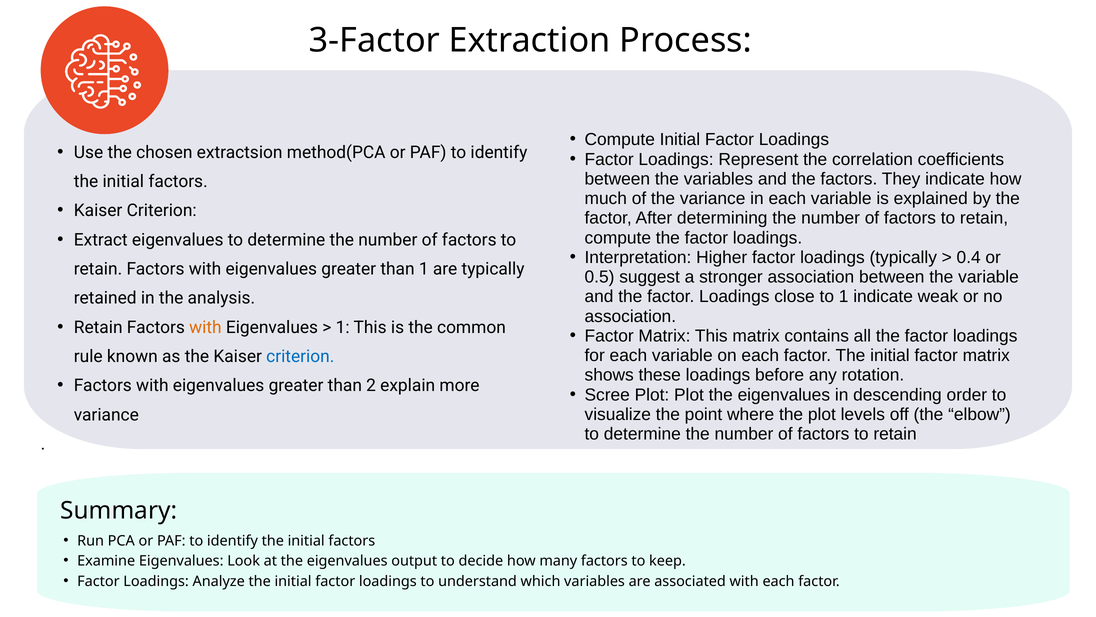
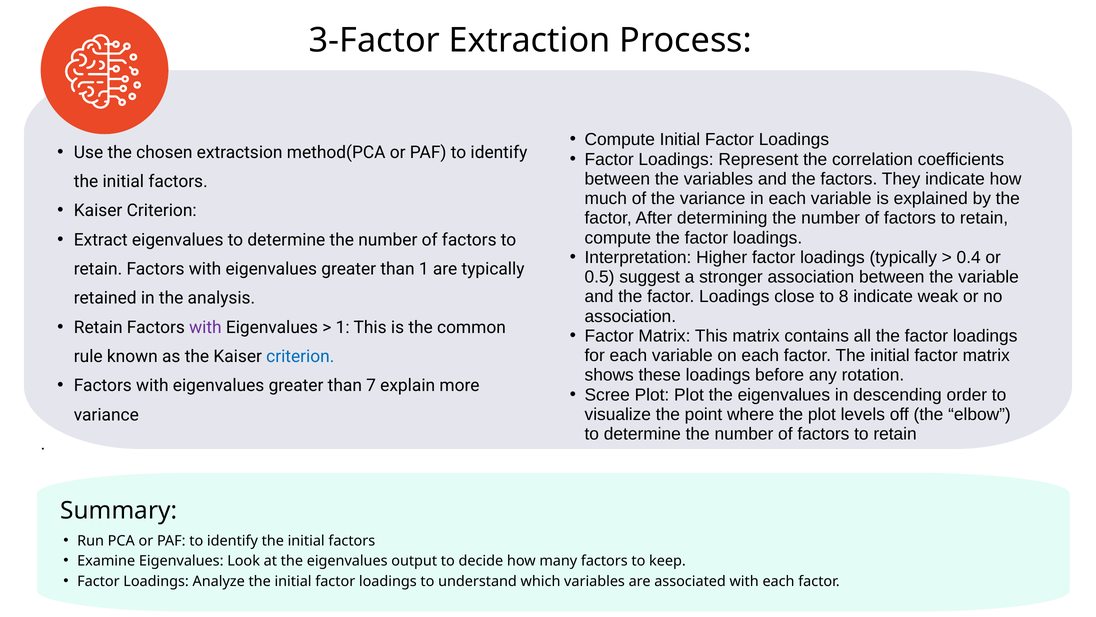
to 1: 1 -> 8 (844, 296)
with colour: orange -> purple (205, 327)
2: 2 -> 7 (371, 385)
